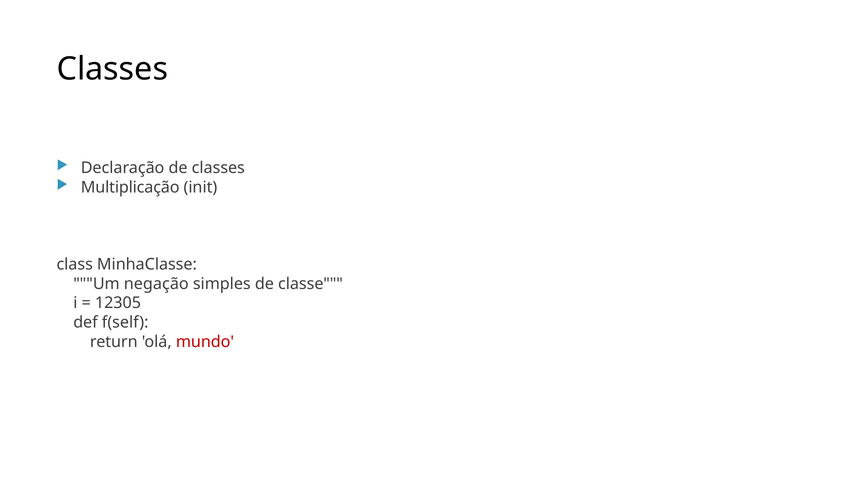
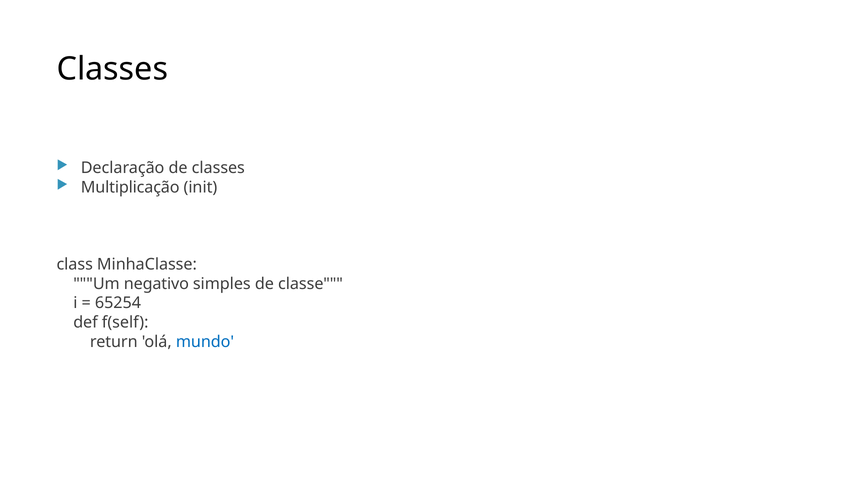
negação: negação -> negativo (156, 284)
12305: 12305 -> 65254 (118, 303)
mundo colour: red -> blue (205, 342)
